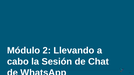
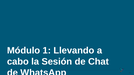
2: 2 -> 1 (47, 51)
